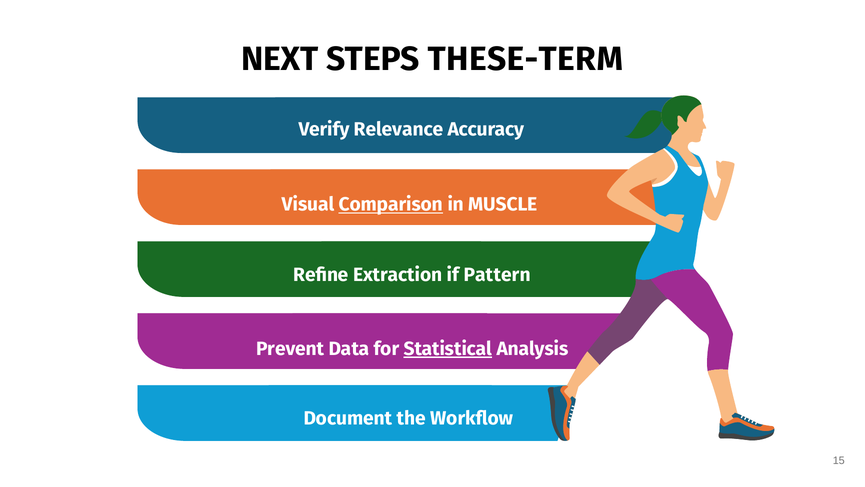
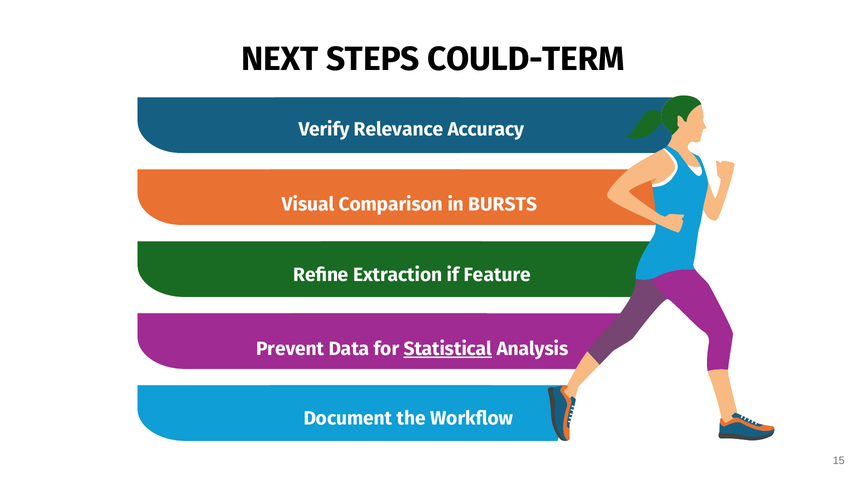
THESE-TERM: THESE-TERM -> COULD-TERM (526, 59)
Comparison underline: present -> none (391, 204)
MUSCLE: MUSCLE -> BURSTS (503, 204)
Pattern: Pattern -> Feature (497, 275)
